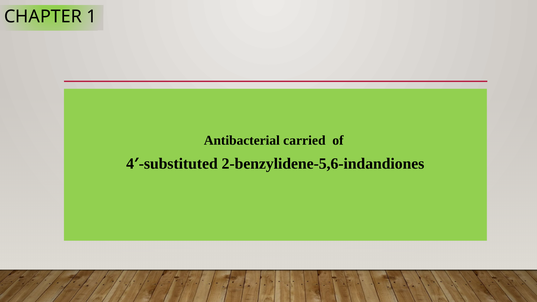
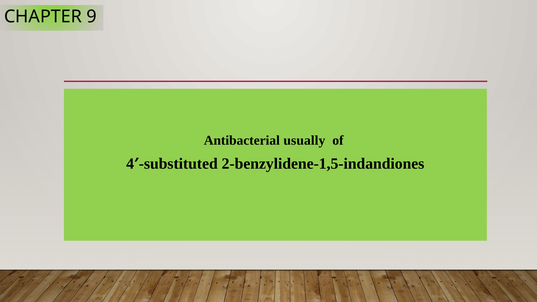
1: 1 -> 9 (92, 17)
carried: carried -> usually (304, 141)
2-benzylidene-5,6-indandiones: 2-benzylidene-5,6-indandiones -> 2-benzylidene-1,5-indandiones (323, 164)
